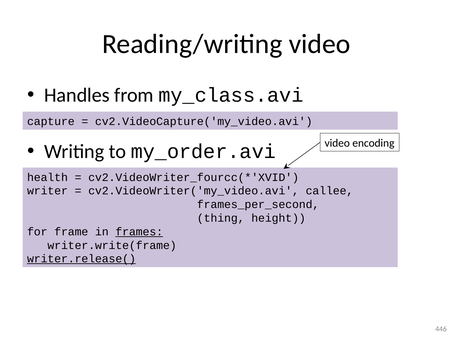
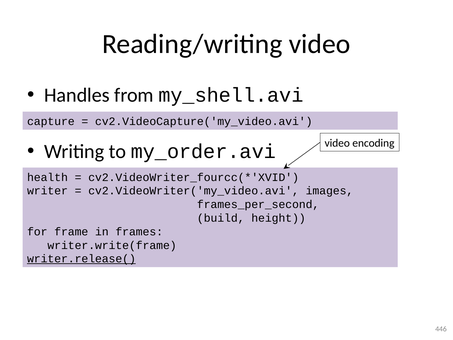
my_class.avi: my_class.avi -> my_shell.avi (231, 95)
callee: callee -> images (329, 191)
thing: thing -> build (221, 218)
frames underline: present -> none (139, 232)
